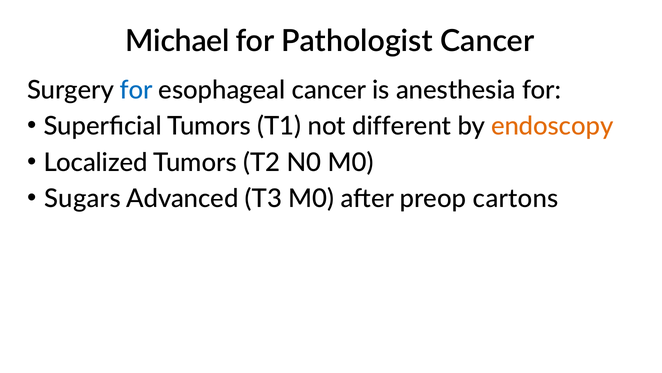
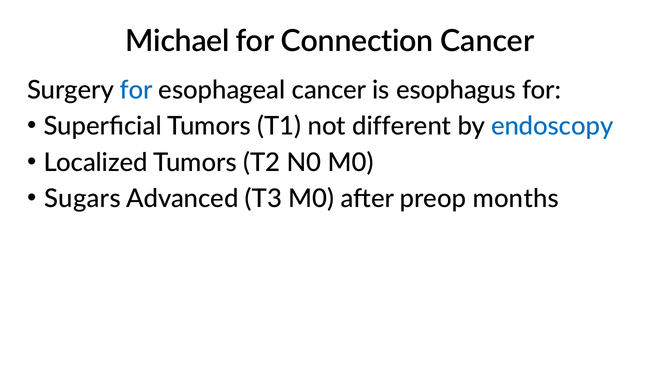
Pathologist: Pathologist -> Connection (357, 41)
anesthesia: anesthesia -> esophagus (456, 90)
endoscopy colour: orange -> blue (552, 126)
cartons: cartons -> months (516, 198)
